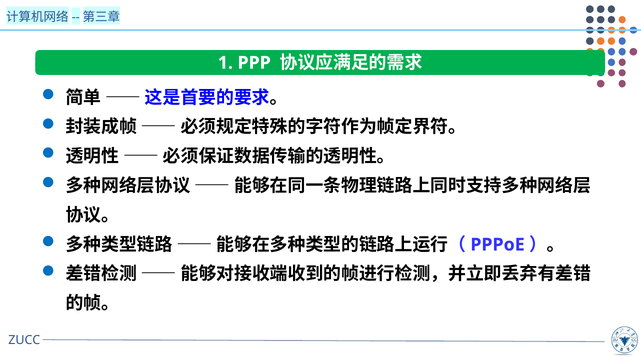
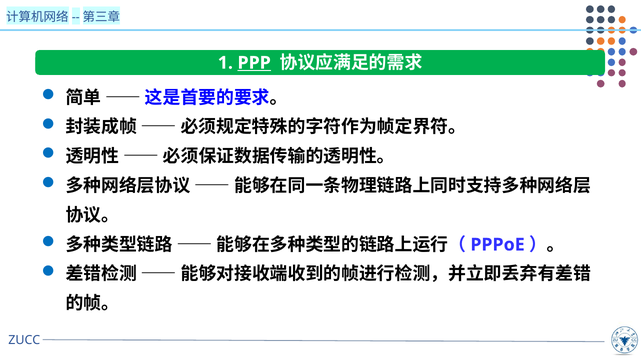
PPP underline: none -> present (254, 63)
